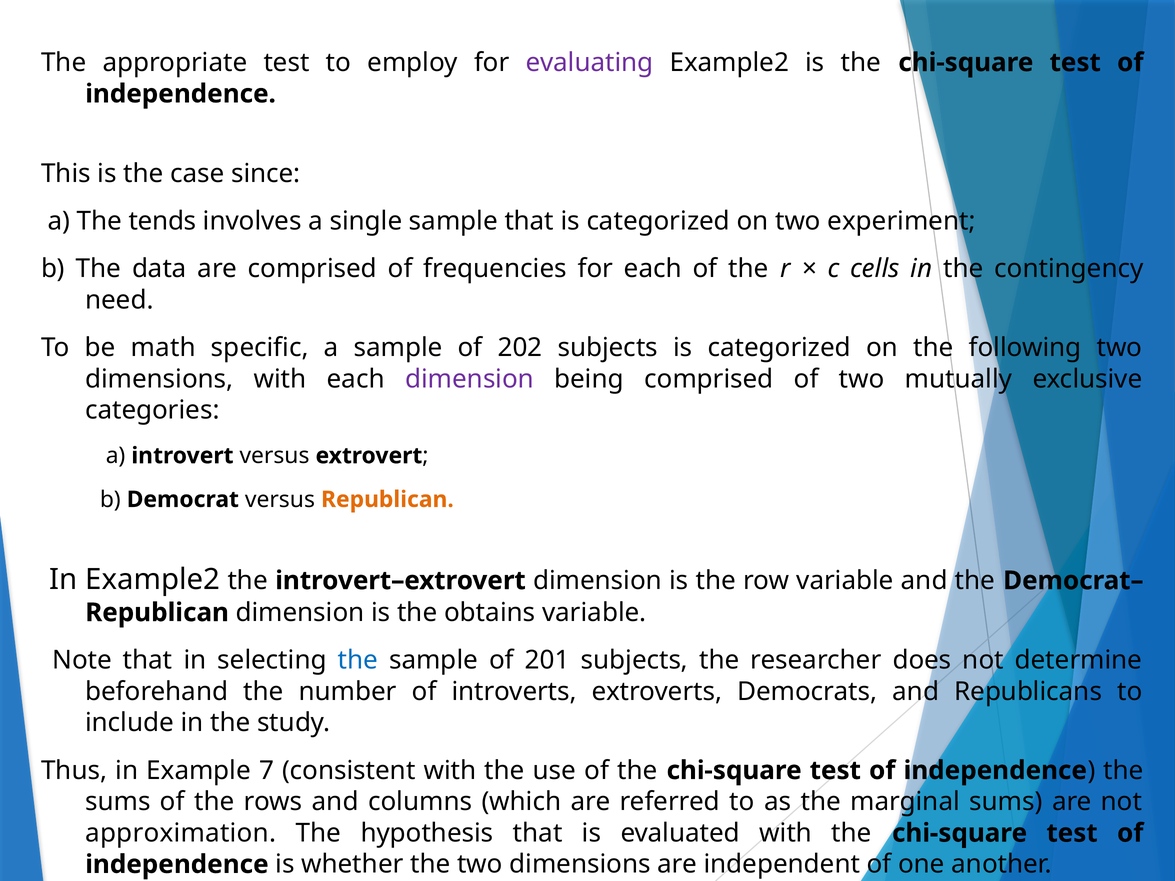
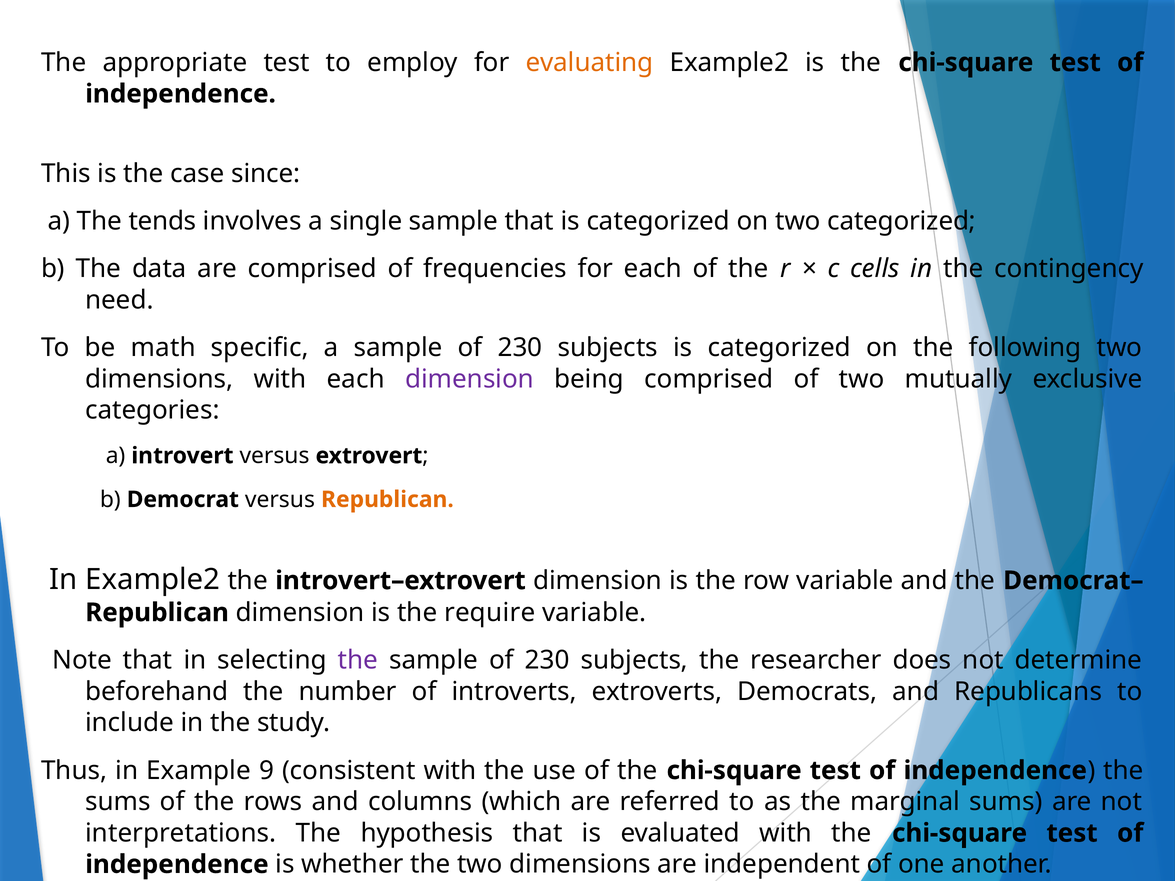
evaluating colour: purple -> orange (589, 63)
two experiment: experiment -> categorized (902, 221)
a sample of 202: 202 -> 230 (520, 348)
obtains: obtains -> require (490, 613)
the colour: blue -> purple (358, 660)
201: 201 -> 230 (547, 660)
7: 7 -> 9 (267, 771)
approximation: approximation -> interpretations (181, 833)
